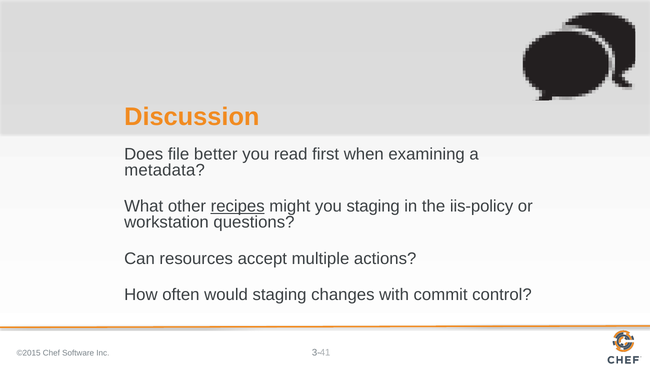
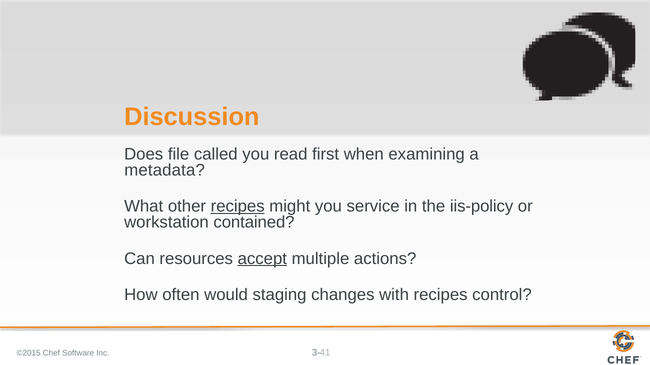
better: better -> called (216, 154)
you staging: staging -> service (373, 207)
questions: questions -> contained (254, 223)
accept underline: none -> present (262, 259)
with commit: commit -> recipes (441, 295)
